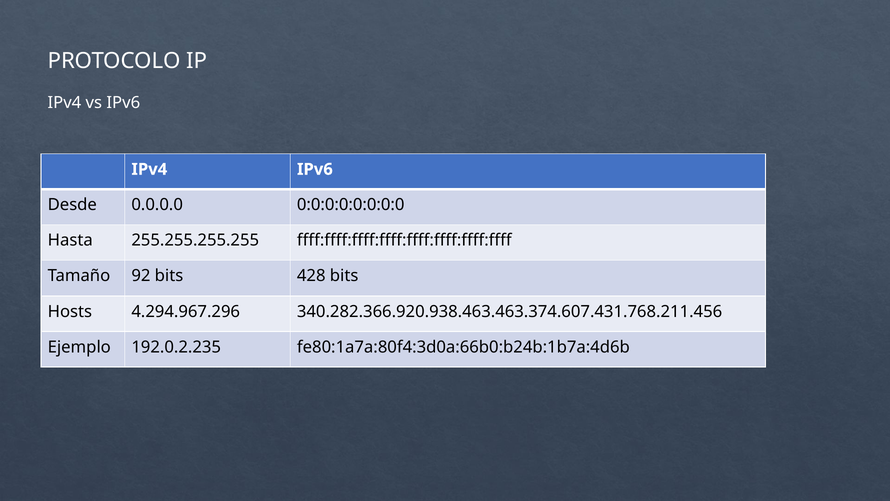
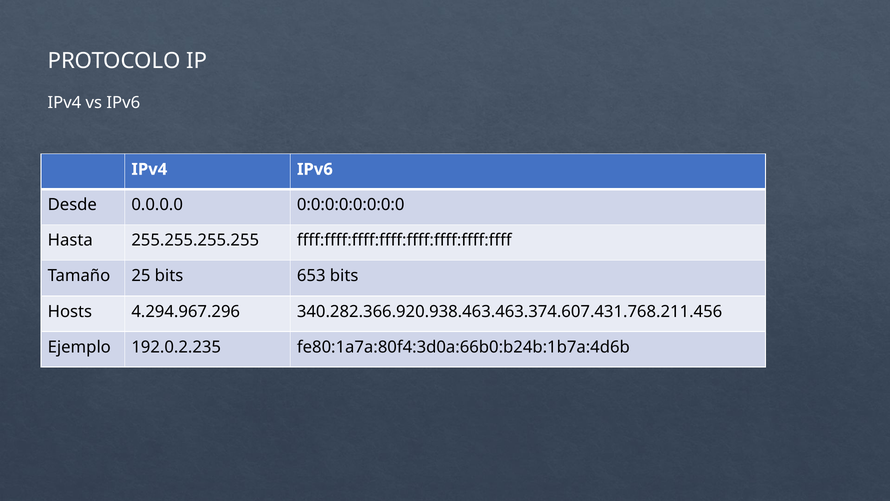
92: 92 -> 25 (141, 276)
428: 428 -> 653 (311, 276)
